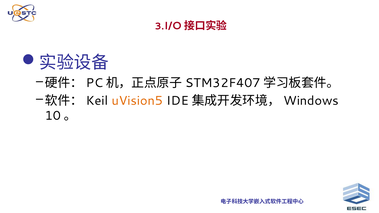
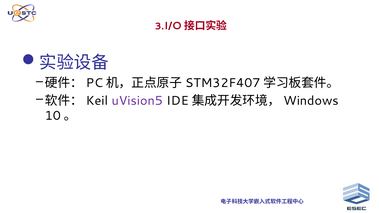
uVision5 colour: orange -> purple (137, 101)
